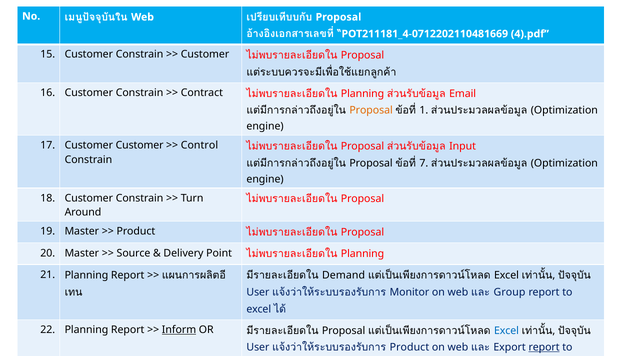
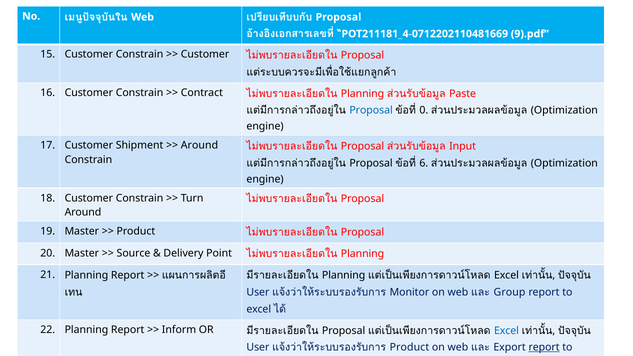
4).pdf: 4).pdf -> 9).pdf (530, 34)
Email: Email -> Paste (463, 94)
Proposal colour: orange -> blue (371, 111)
1: 1 -> 0 (424, 111)
Customer Customer: Customer -> Shipment (140, 146)
Control: Control -> Around (199, 146)
7: 7 -> 6 (424, 163)
Demand: Demand -> Planning (344, 276)
Inform underline: present -> none (179, 330)
